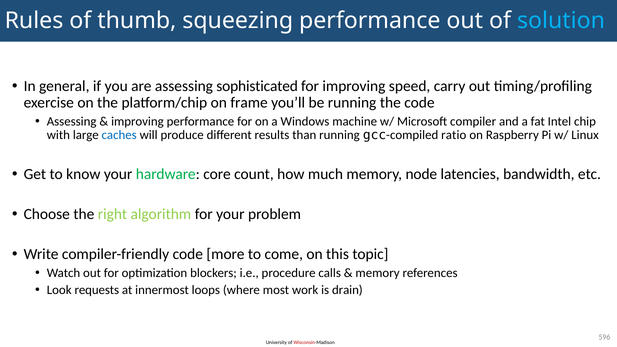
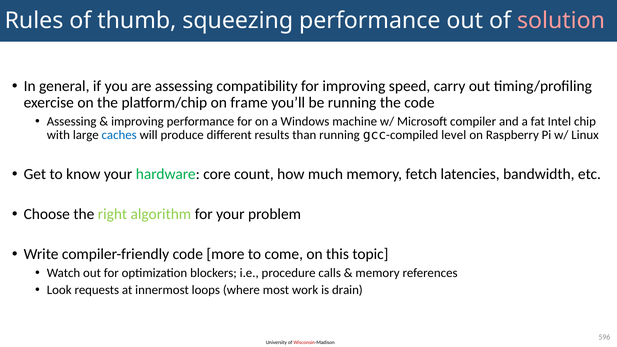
solution colour: light blue -> pink (561, 21)
sophisticated: sophisticated -> compatibility (257, 86)
ratio: ratio -> level (454, 135)
node: node -> fetch (421, 174)
